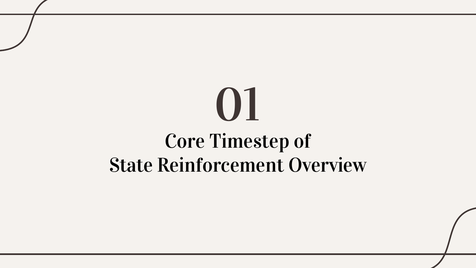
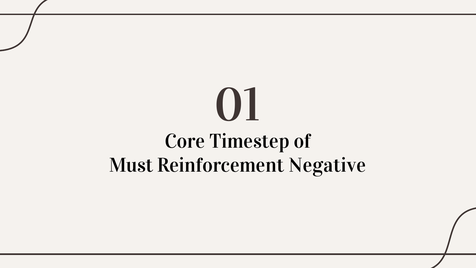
State: State -> Must (131, 165)
Overview: Overview -> Negative (327, 165)
